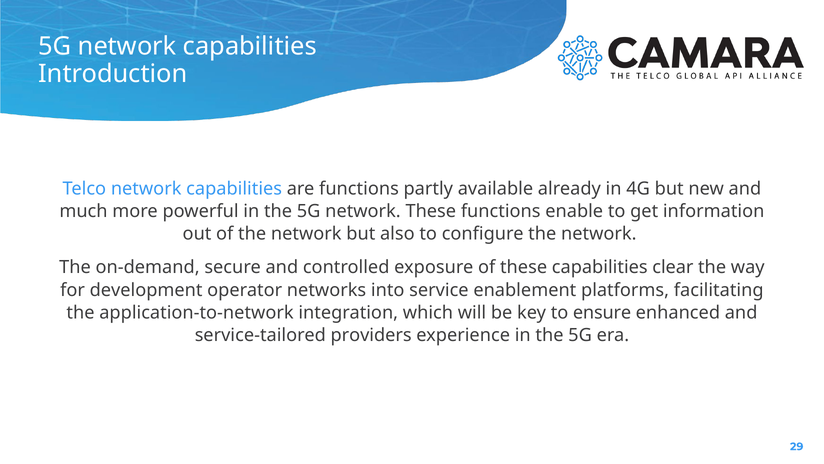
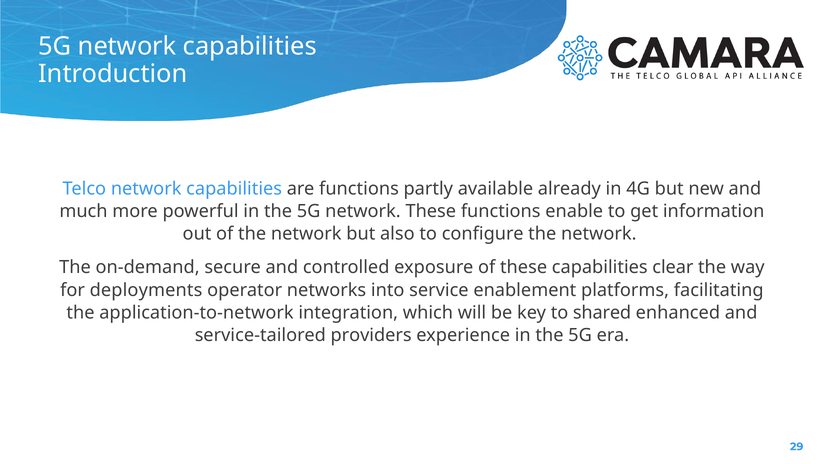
development: development -> deployments (146, 290)
ensure: ensure -> shared (602, 313)
